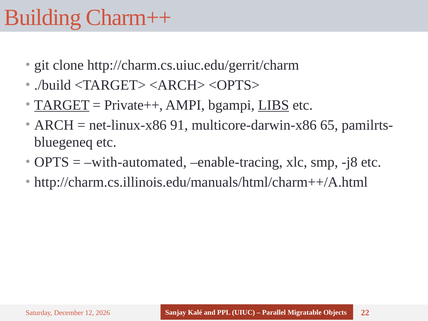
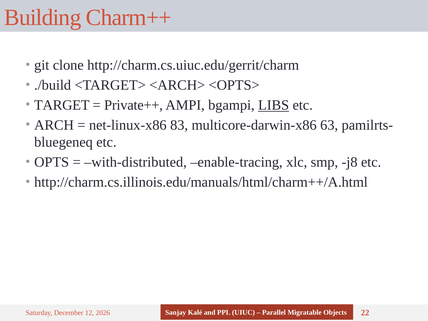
TARGET underline: present -> none (62, 105)
91: 91 -> 83 (179, 125)
65: 65 -> 63 (329, 125)
with-automated: with-automated -> with-distributed (136, 162)
